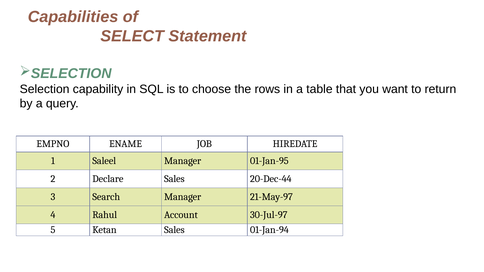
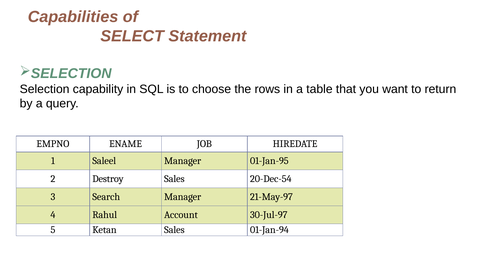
Declare: Declare -> Destroy (108, 179)
20-Dec-44: 20-Dec-44 -> 20-Dec-54 (271, 179)
